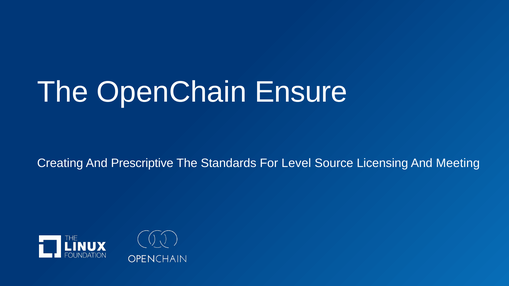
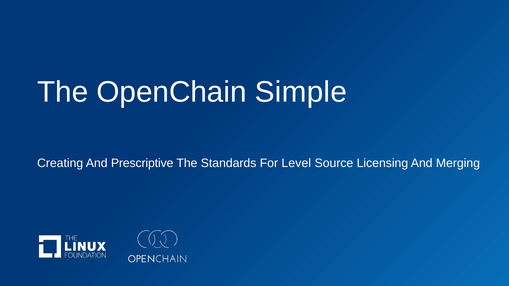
Ensure: Ensure -> Simple (301, 92)
Meeting: Meeting -> Merging (458, 163)
